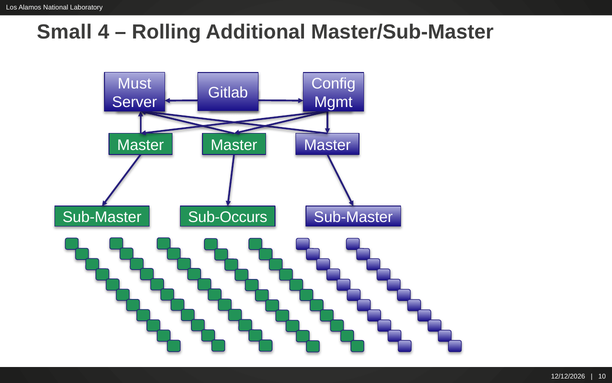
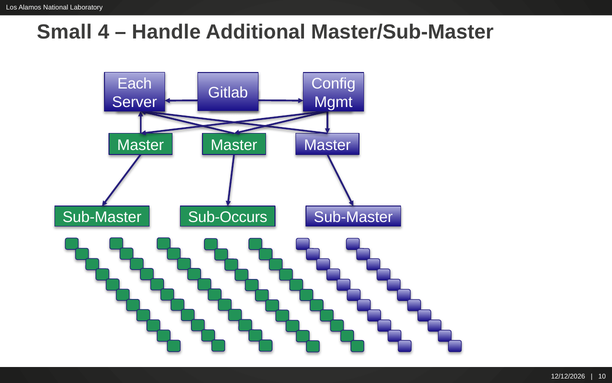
Rolling: Rolling -> Handle (166, 32)
Must: Must -> Each (135, 83)
